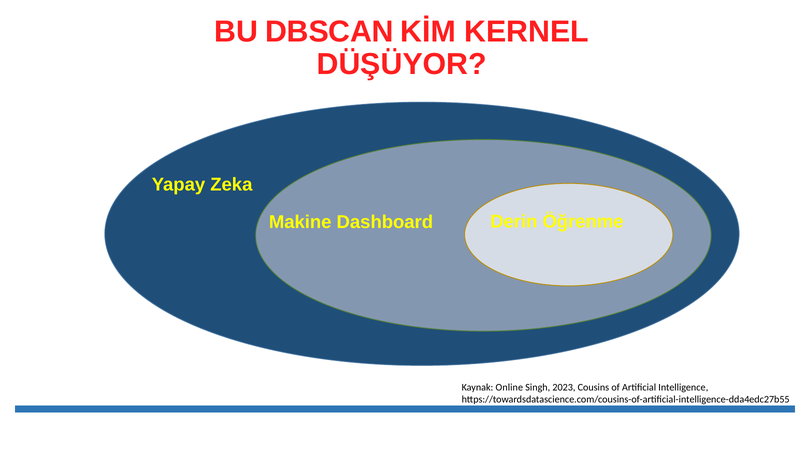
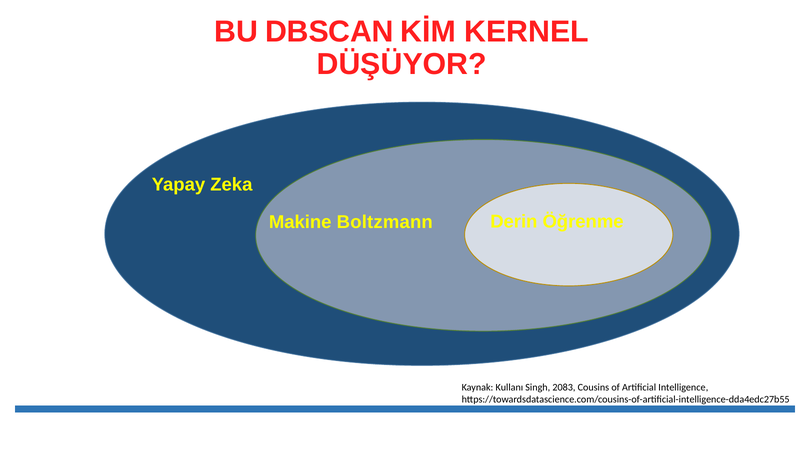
Dashboard: Dashboard -> Boltzmann (385, 222)
Online: Online -> Kullanı (509, 387)
2023: 2023 -> 2083 (564, 387)
